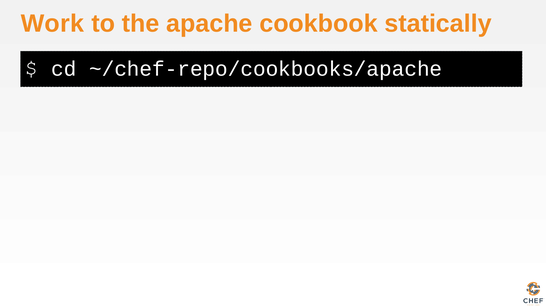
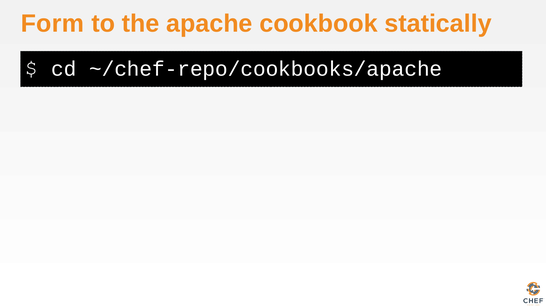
Work: Work -> Form (52, 24)
